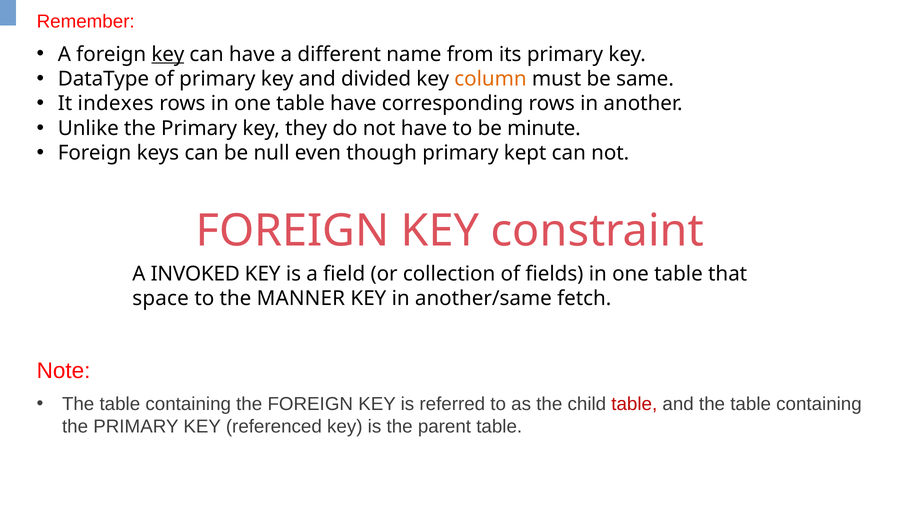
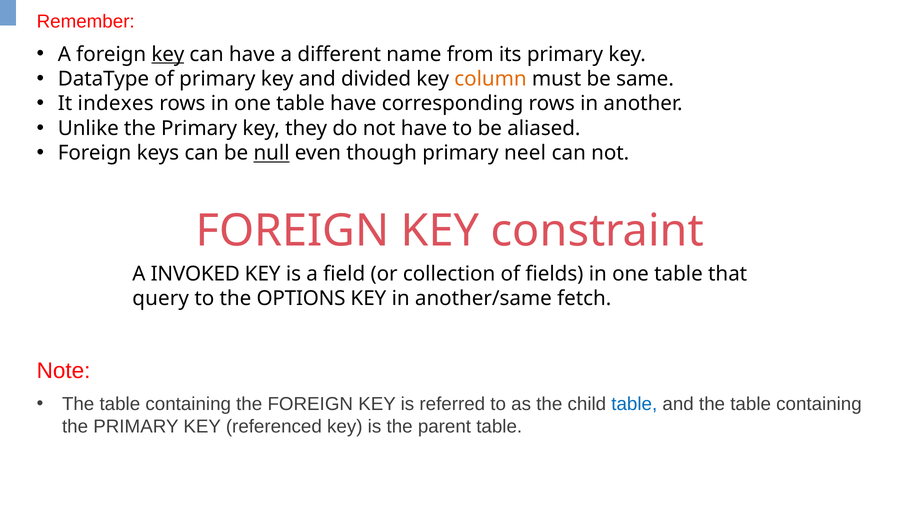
minute: minute -> aliased (544, 128)
null underline: none -> present (272, 153)
kept: kept -> neel (525, 153)
space: space -> query (161, 299)
MANNER: MANNER -> OPTIONS (301, 299)
table colour: red -> blue (634, 404)
